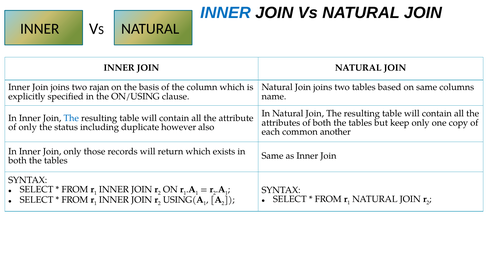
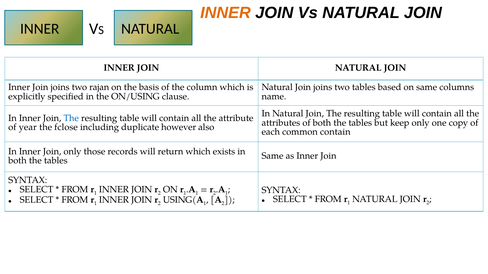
INNER colour: blue -> orange (226, 13)
of only: only -> year (28, 128)
status: status -> fclose (66, 128)
common another: another -> contain (335, 132)
